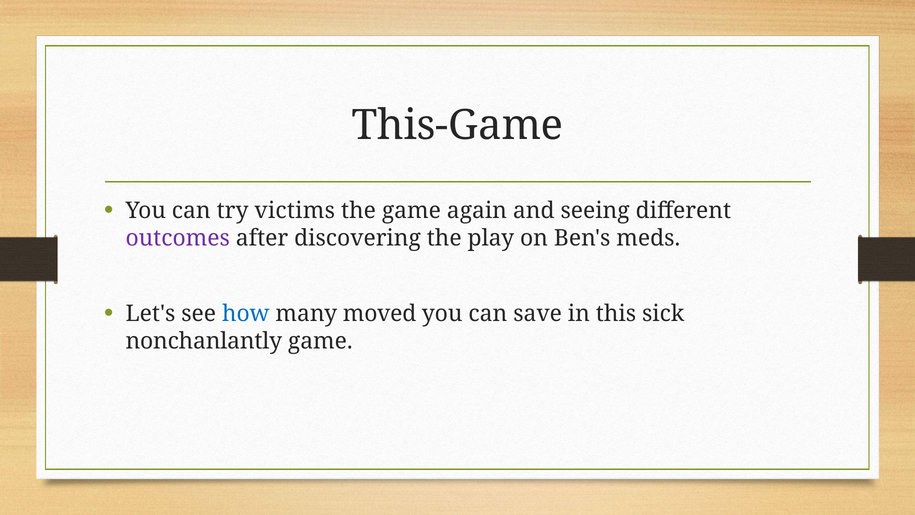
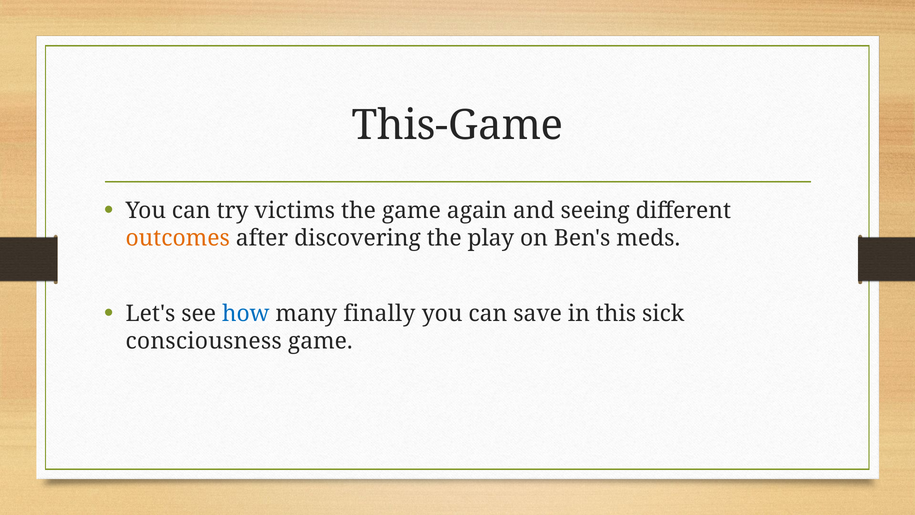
outcomes colour: purple -> orange (178, 238)
moved: moved -> finally (379, 314)
nonchanlantly: nonchanlantly -> consciousness (204, 341)
